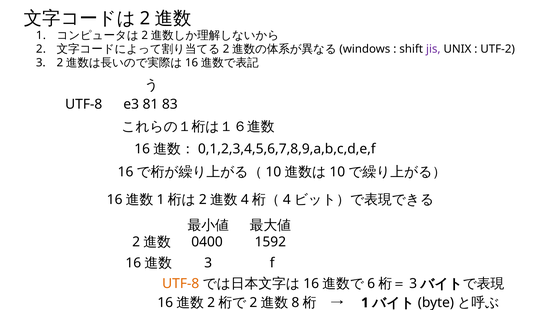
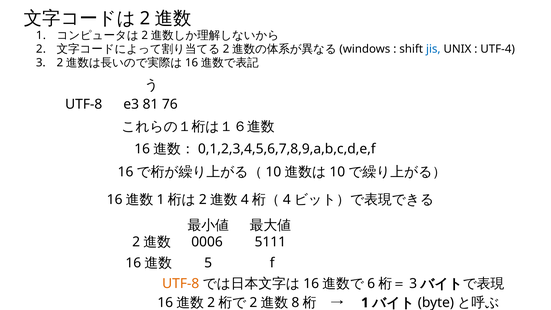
jis colour: purple -> blue (433, 49)
UTF-2: UTF-2 -> UTF-4 (498, 49)
83: 83 -> 76 (170, 104)
0400: 0400 -> 0006 (207, 242)
1592: 1592 -> 5111 (270, 242)
3: 3 -> 5 (208, 263)
